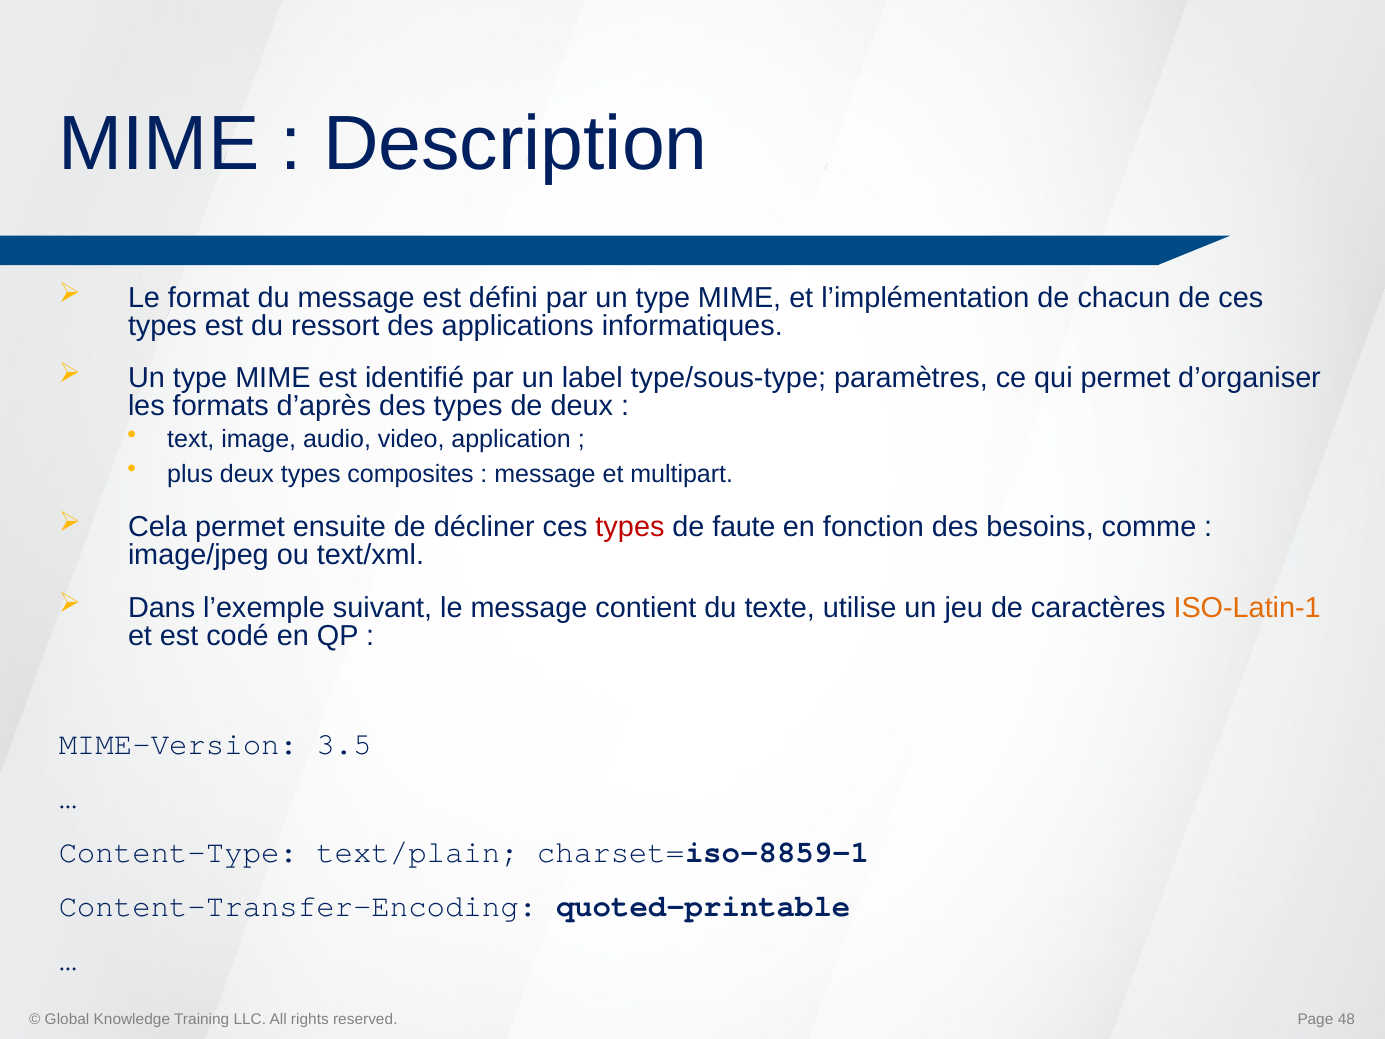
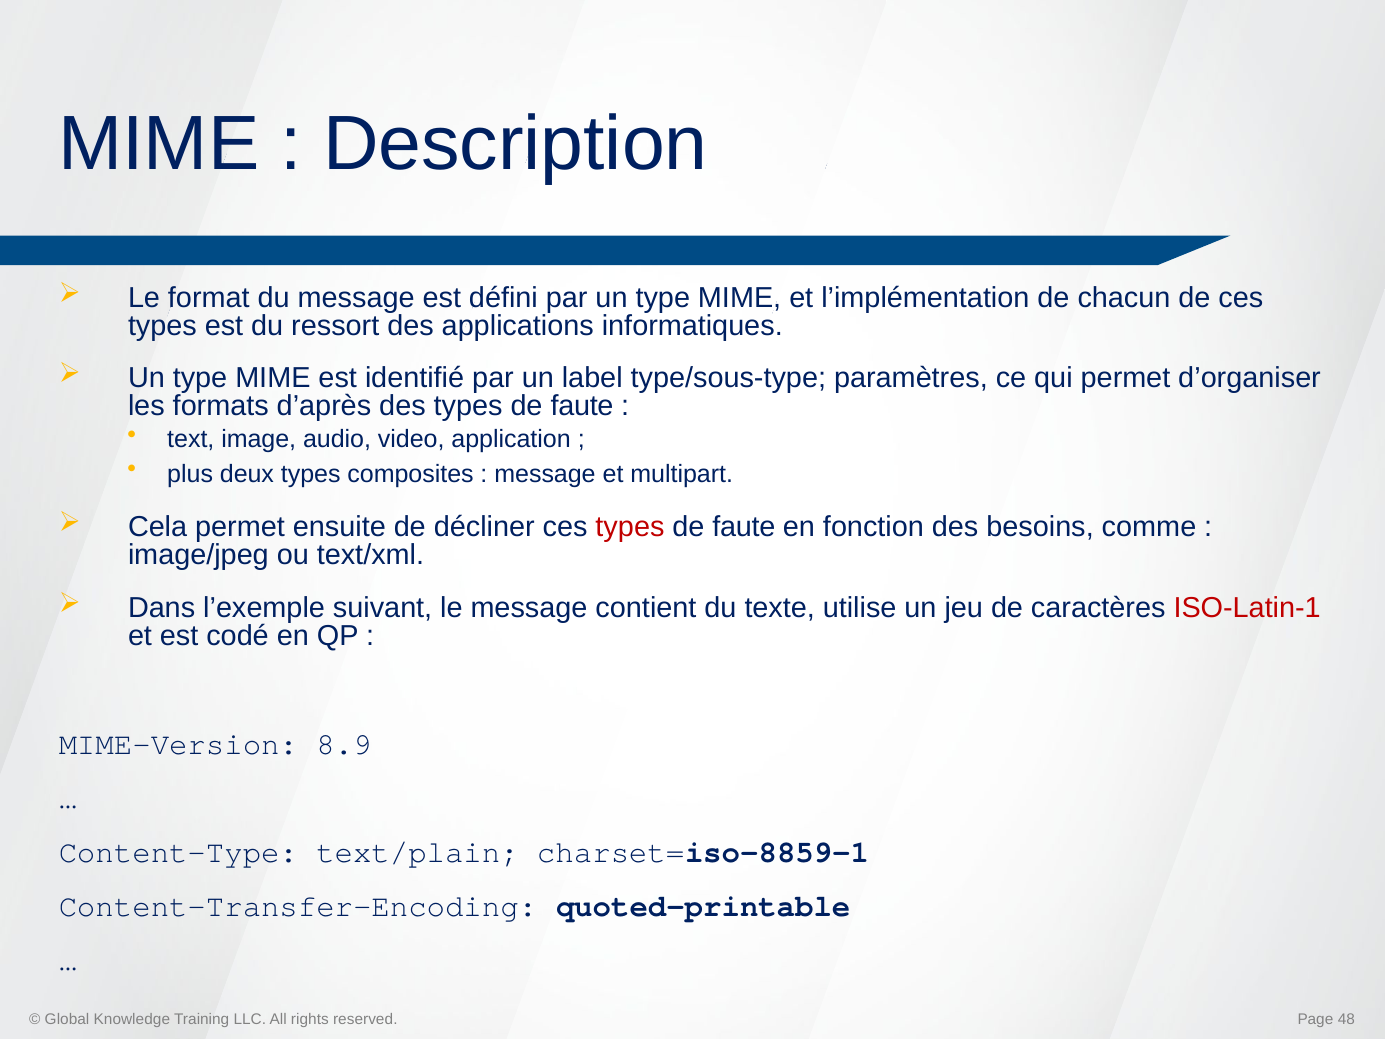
des types de deux: deux -> faute (582, 406)
ISO-Latin-1 colour: orange -> red (1247, 607)
3.5: 3.5 -> 8.9 (344, 744)
